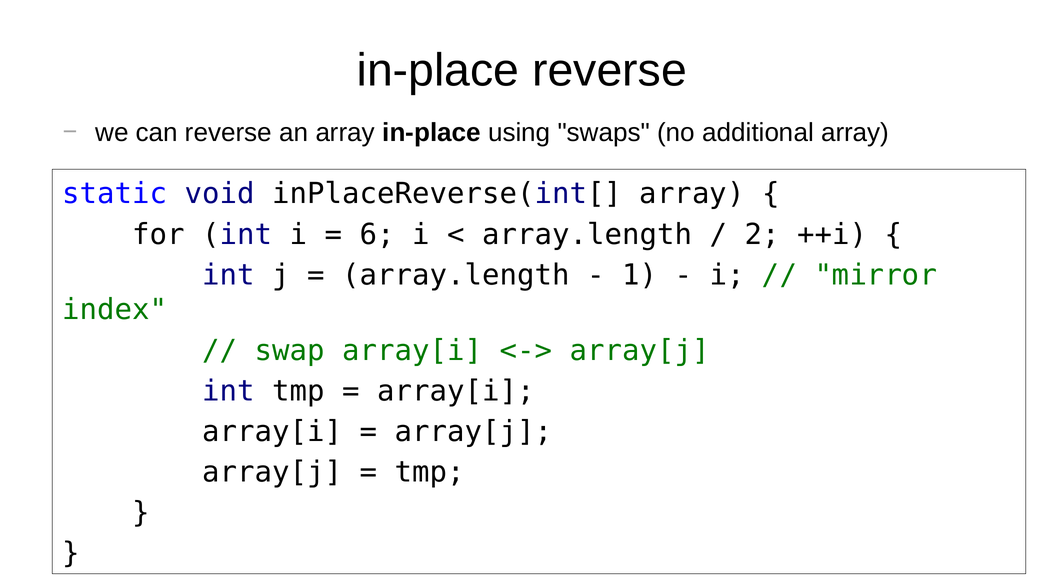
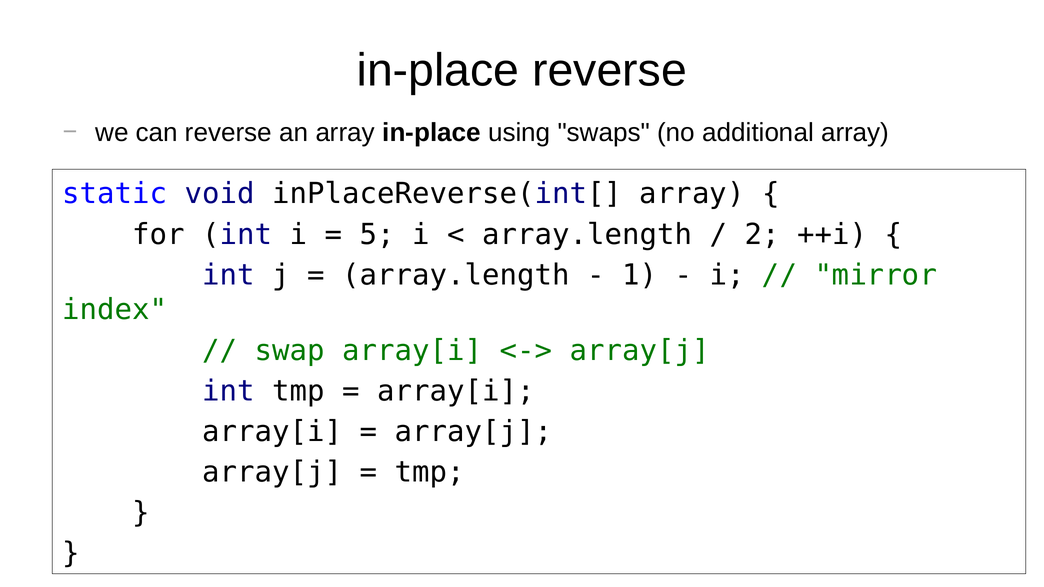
6: 6 -> 5 (377, 235)
